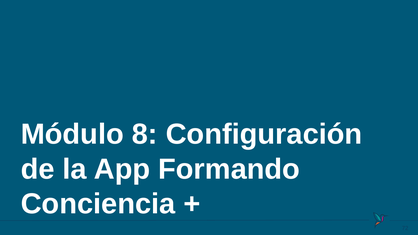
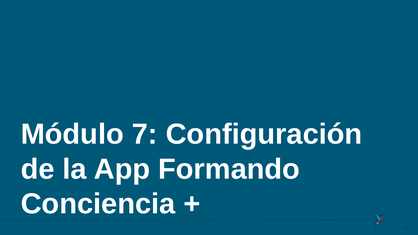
8: 8 -> 7 (145, 134)
